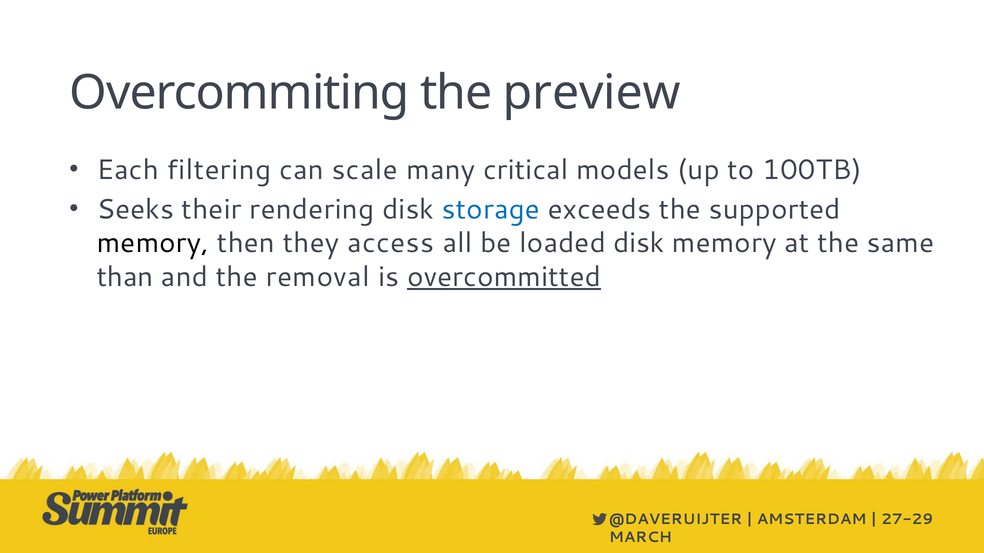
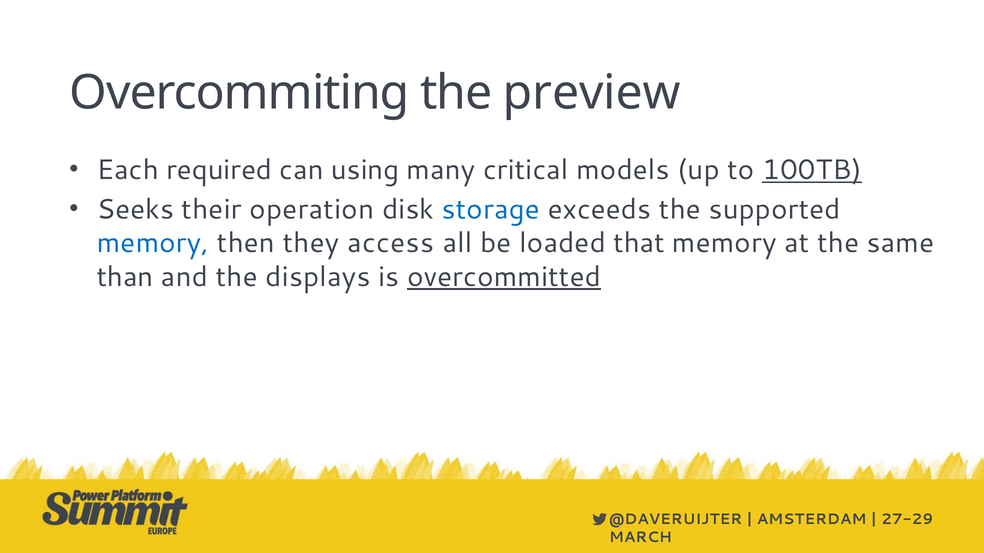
filtering: filtering -> required (219, 170)
scale: scale -> using (365, 170)
100TB underline: none -> present (812, 170)
rendering: rendering -> operation (312, 210)
memory colour: black -> blue (153, 243)
loaded disk: disk -> that (639, 243)
removal: removal -> displays (318, 277)
